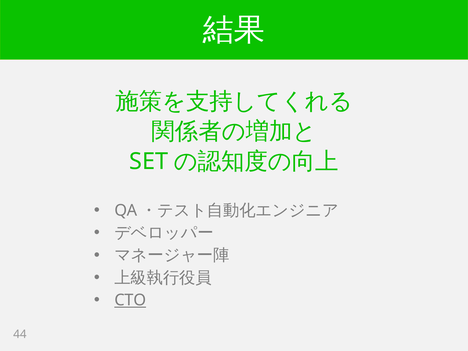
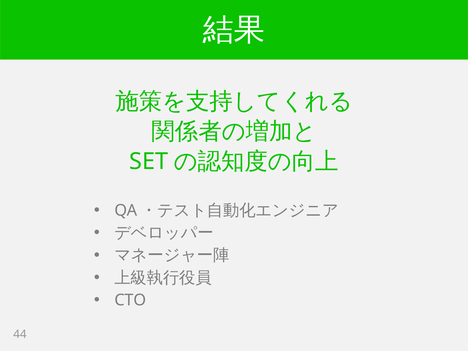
CTO underline: present -> none (130, 300)
